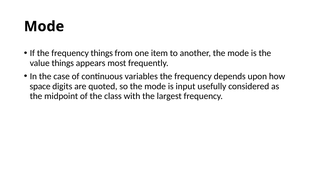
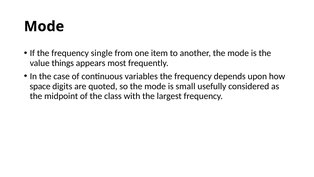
frequency things: things -> single (102, 53)
input: input -> small (186, 86)
